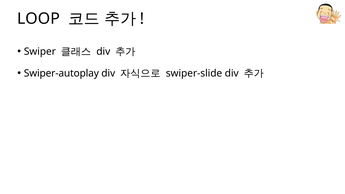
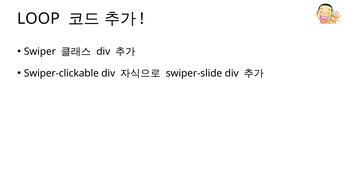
Swiper-autoplay: Swiper-autoplay -> Swiper-clickable (61, 73)
